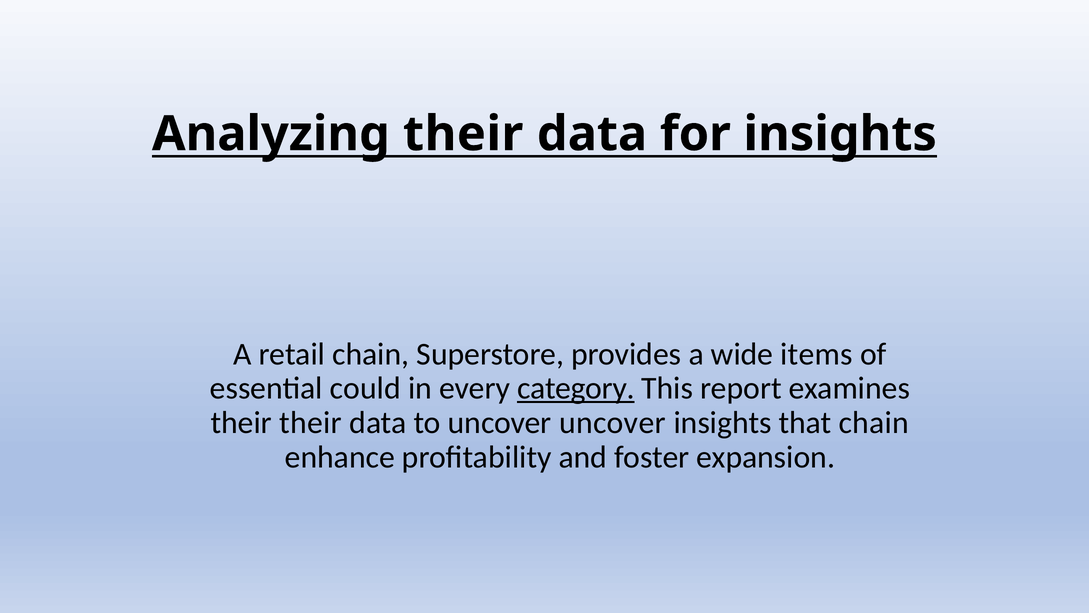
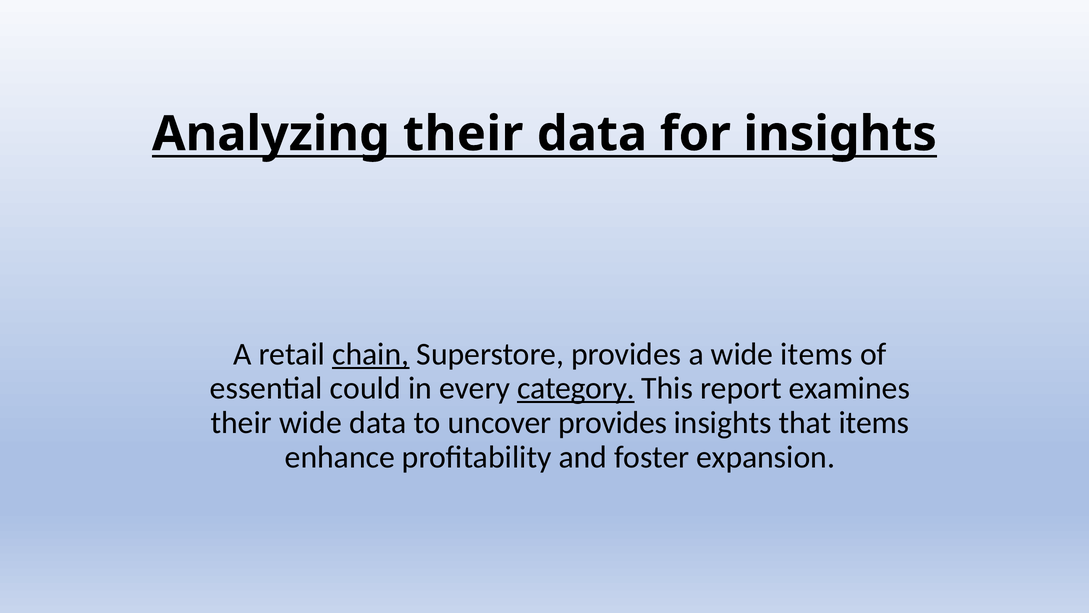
chain underline: none -> present (371, 354)
their their: their -> wide (311, 423)
uncover uncover: uncover -> provides (613, 423)
that chain: chain -> items (874, 423)
